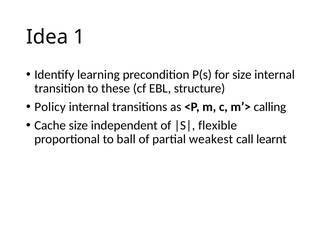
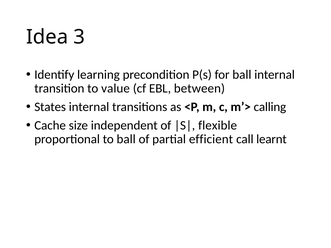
1: 1 -> 3 (79, 37)
for size: size -> ball (242, 75)
these: these -> value (116, 88)
structure: structure -> between (199, 88)
Policy: Policy -> States (50, 107)
weakest: weakest -> efficient (211, 139)
